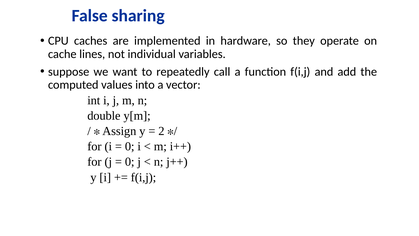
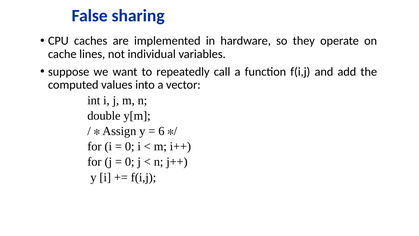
2: 2 -> 6 (161, 131)
